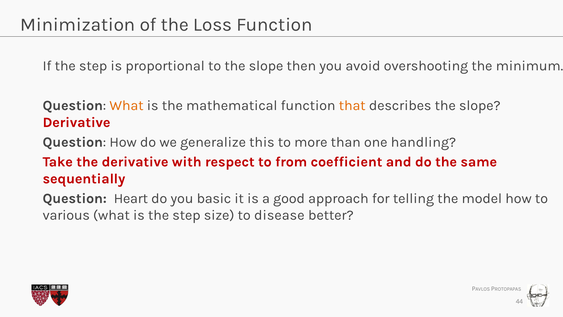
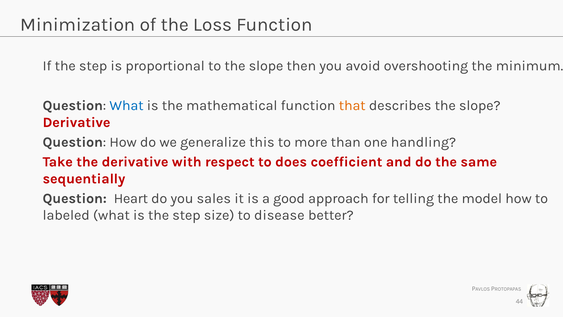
What colour: orange -> blue (126, 105)
from: from -> does (291, 162)
basic: basic -> sales (214, 198)
various: various -> labeled (66, 215)
